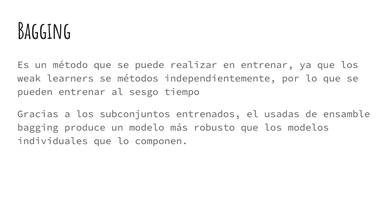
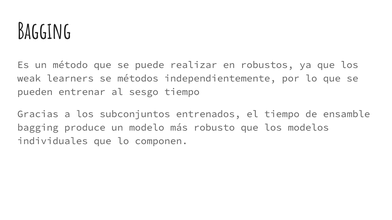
en entrenar: entrenar -> robustos (267, 65)
el usadas: usadas -> tiempo (282, 114)
